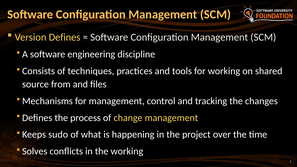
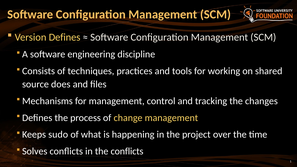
from: from -> does (61, 84)
the working: working -> conflicts (127, 151)
